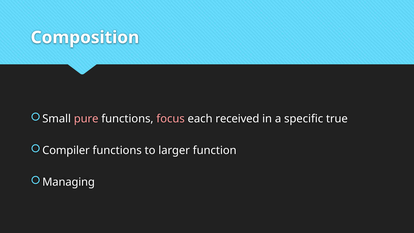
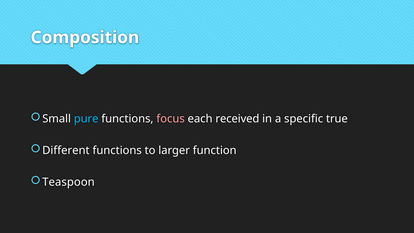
pure colour: pink -> light blue (86, 119)
Compiler: Compiler -> Different (66, 150)
Managing: Managing -> Teaspoon (68, 182)
